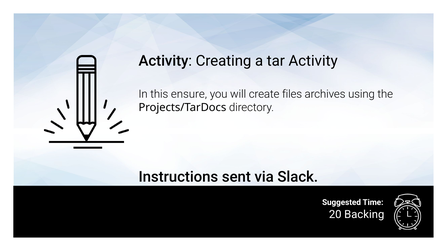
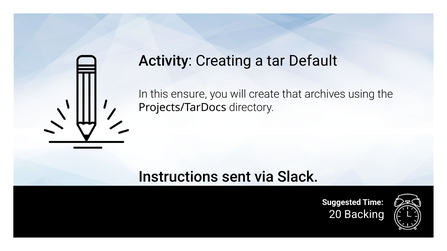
tar Activity: Activity -> Default (313, 61)
files: files -> that (292, 94)
